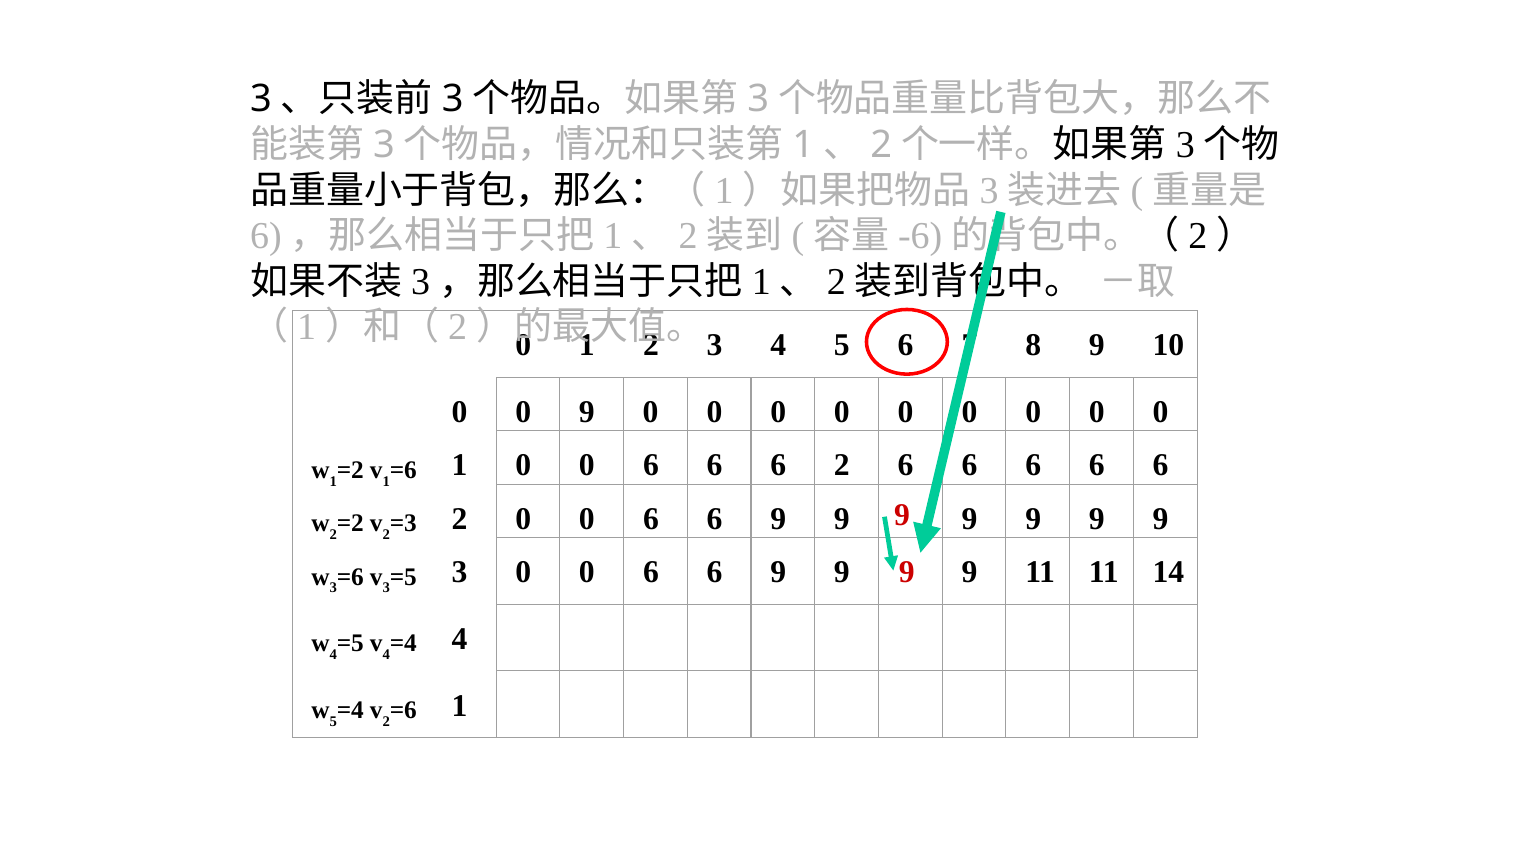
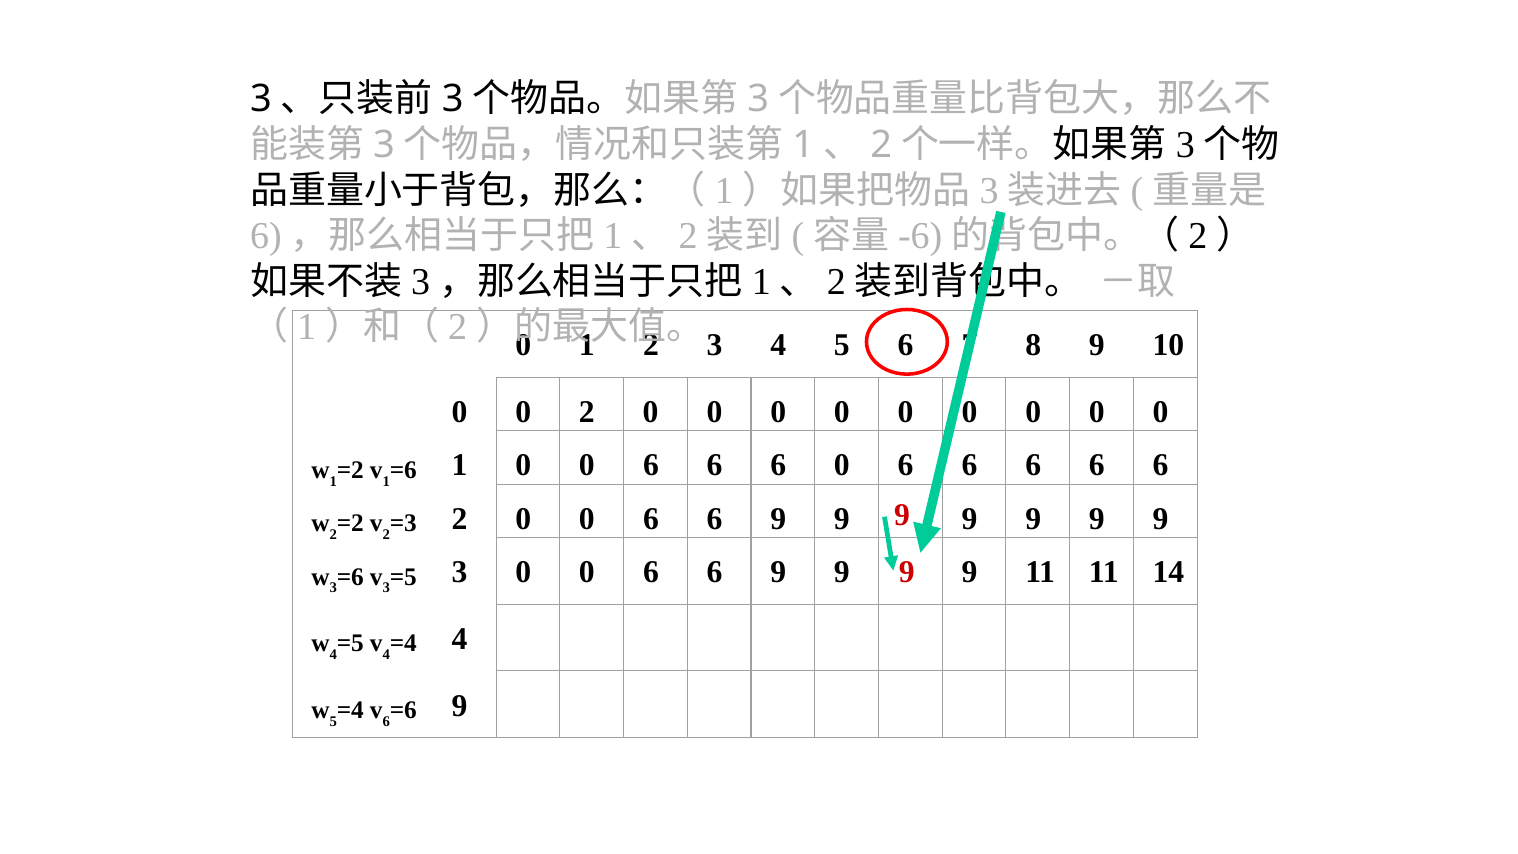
0 9: 9 -> 2 (587, 412)
6 2: 2 -> 0 (842, 465)
2: 2 -> 6 (386, 721)
1: 1 -> 9 (460, 705)
